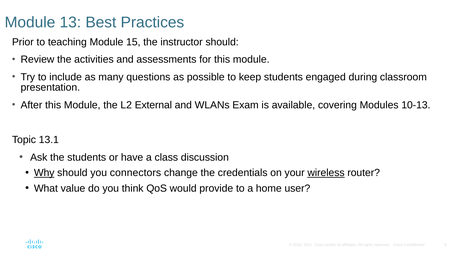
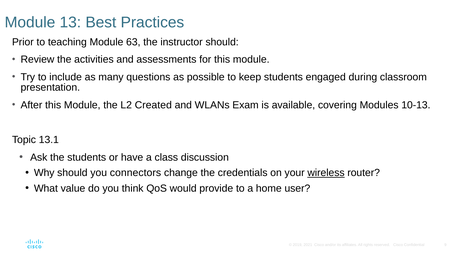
15: 15 -> 63 (133, 42)
External: External -> Created (153, 105)
Why underline: present -> none (44, 173)
